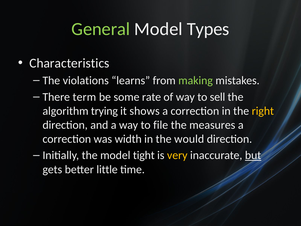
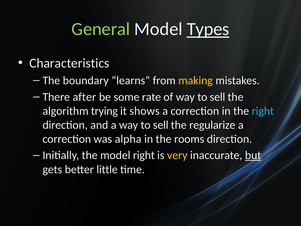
Types underline: none -> present (208, 29)
violations: violations -> boundary (86, 80)
making colour: light green -> yellow (196, 80)
term: term -> after (84, 97)
right colour: yellow -> light blue (263, 111)
a way to file: file -> sell (161, 125)
measures: measures -> regularize (212, 125)
width: width -> alpha (128, 139)
would: would -> rooms (189, 139)
model tight: tight -> right (144, 155)
